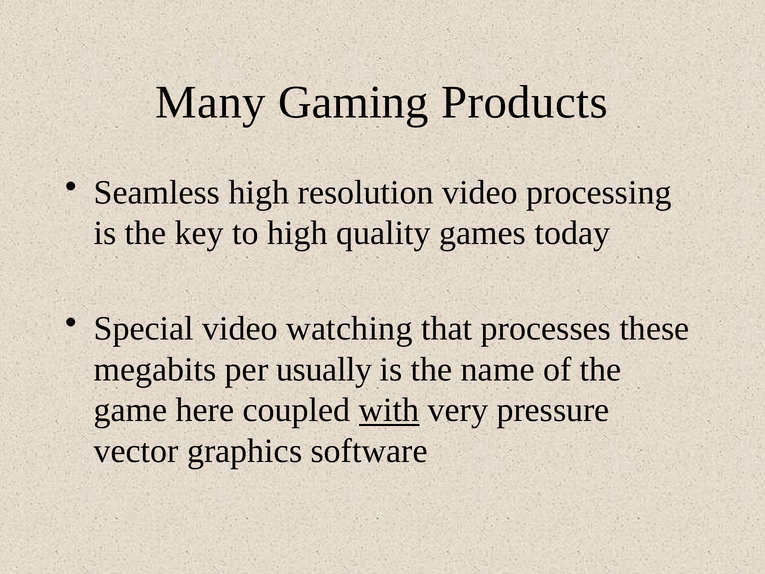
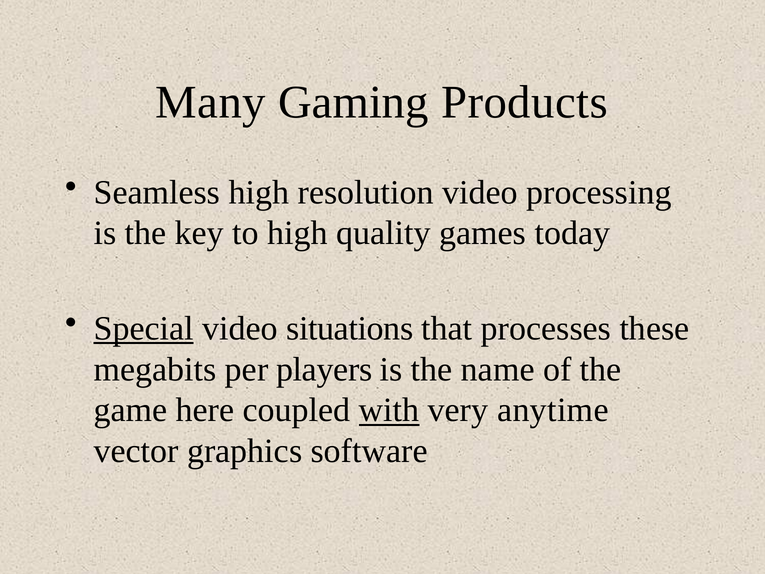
Special underline: none -> present (144, 328)
watching: watching -> situations (350, 328)
usually: usually -> players (324, 369)
pressure: pressure -> anytime (553, 410)
